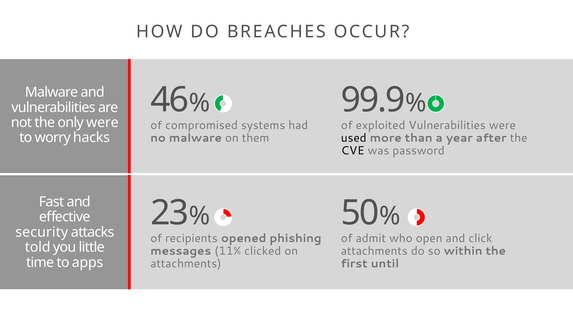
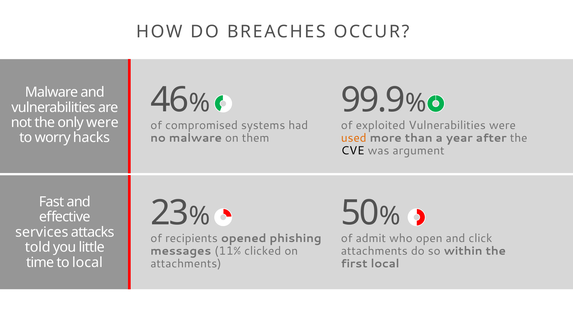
used colour: black -> orange (354, 138)
password: password -> argument (419, 151)
security: security -> services (42, 232)
to apps: apps -> local (87, 263)
first until: until -> local (385, 264)
